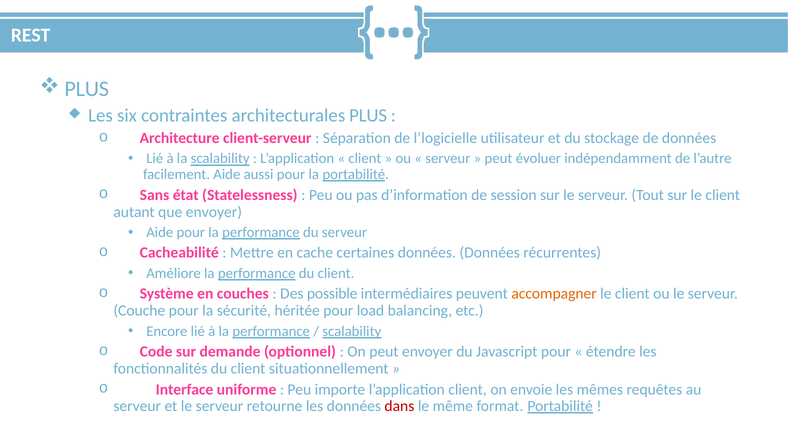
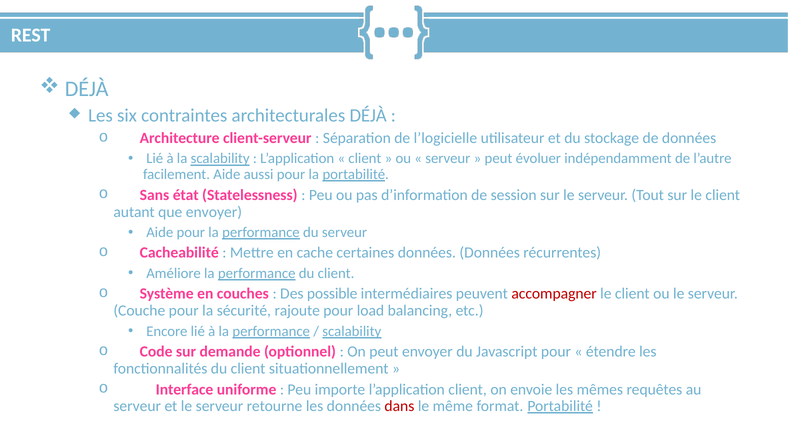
PLUS: PLUS -> DÉJÀ (87, 89)
architecturales PLUS: PLUS -> DÉJÀ (368, 115)
accompagner colour: orange -> red (554, 294)
héritée: héritée -> rajoute (297, 311)
